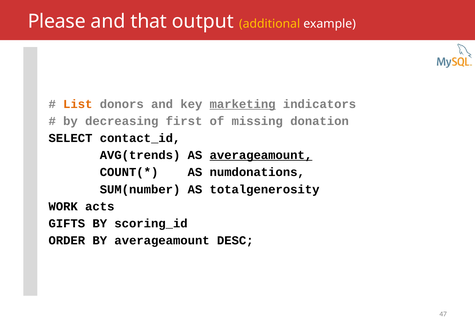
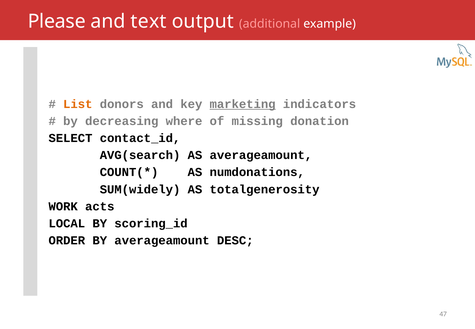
that: that -> text (149, 21)
additional colour: yellow -> pink (270, 24)
first: first -> where (184, 121)
AVG(trends: AVG(trends -> AVG(search (140, 155)
averageamount underline: present -> none (261, 155)
SUM(number: SUM(number -> SUM(widely (140, 189)
GIFTS: GIFTS -> LOCAL (67, 223)
